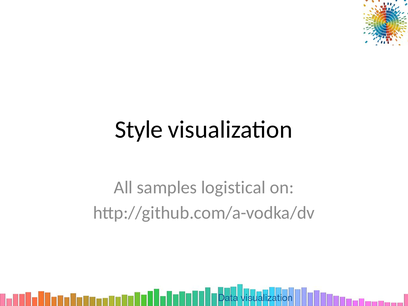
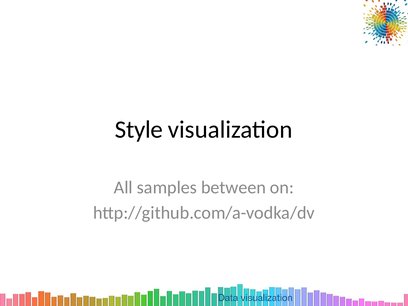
logistical: logistical -> between (234, 188)
